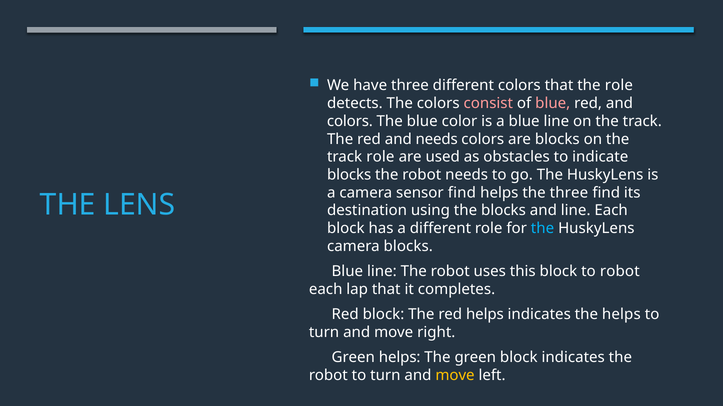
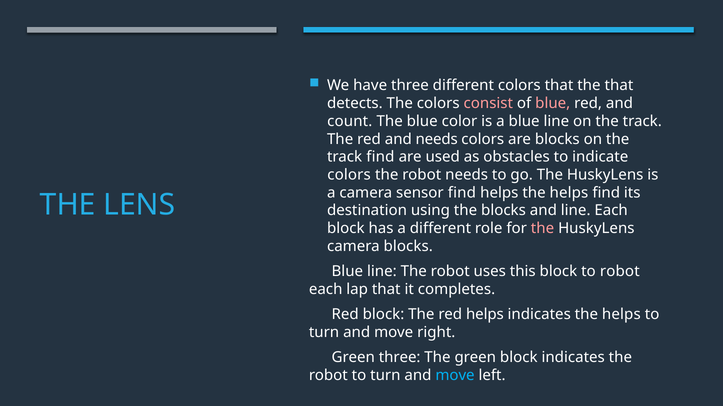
the role: role -> that (619, 86)
colors: colors -> count (350, 121)
track role: role -> find (380, 157)
blocks: blocks -> colors (349, 175)
helps the three: three -> helps (569, 193)
the colour: light blue -> pink (542, 229)
Green helps: helps -> three (400, 358)
move colour: yellow -> light blue (455, 376)
